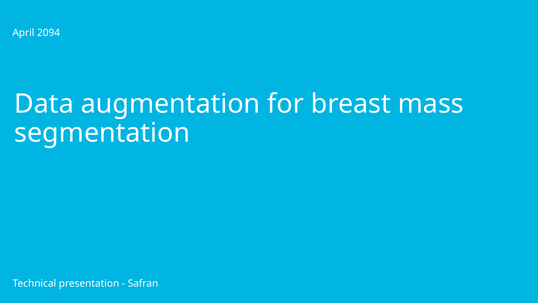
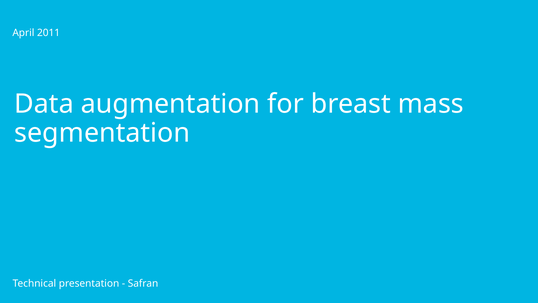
2094: 2094 -> 2011 (49, 33)
